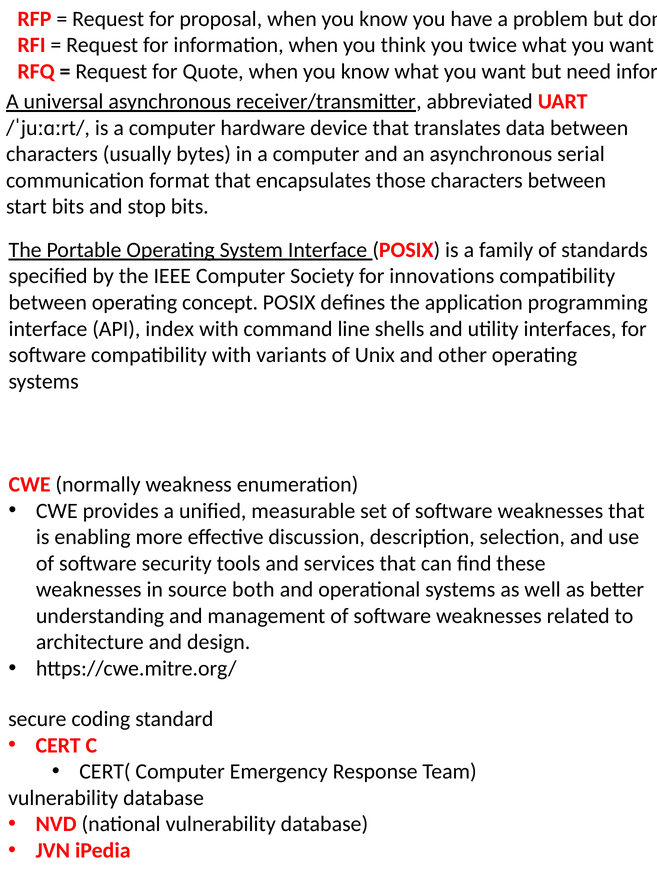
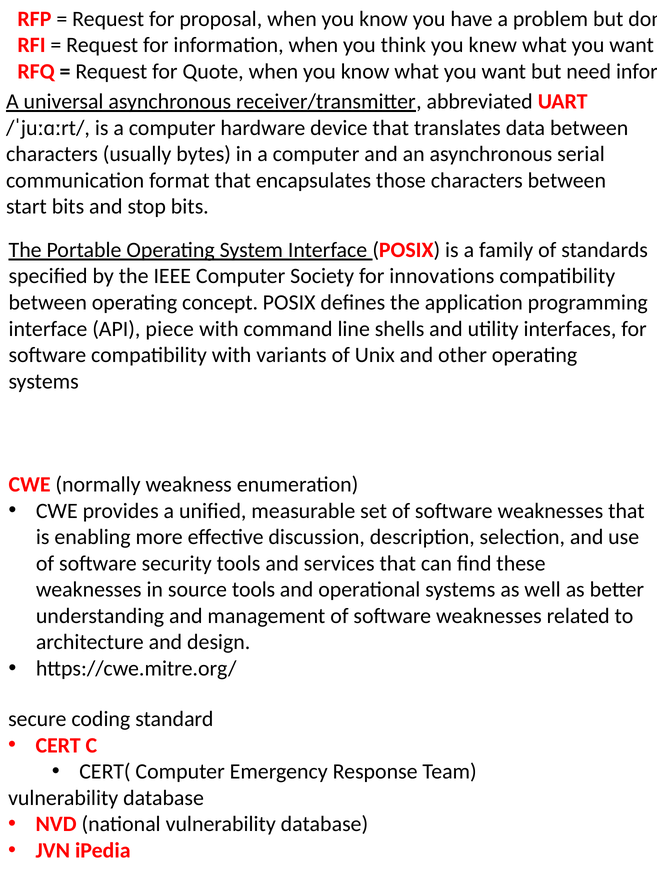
twice: twice -> knew (493, 45)
index: index -> piece (170, 329)
source both: both -> tools (254, 590)
